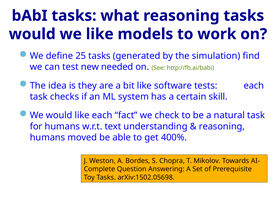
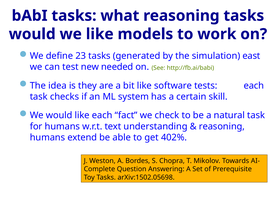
25: 25 -> 23 (81, 56)
find: find -> east (251, 56)
moved: moved -> extend (82, 137)
400%: 400% -> 402% (174, 137)
